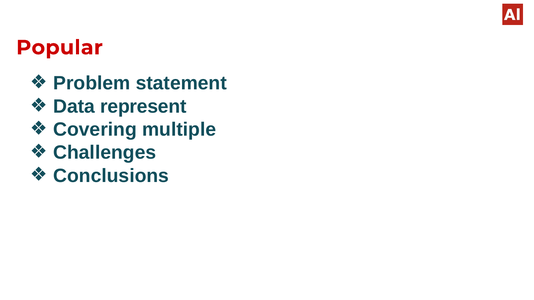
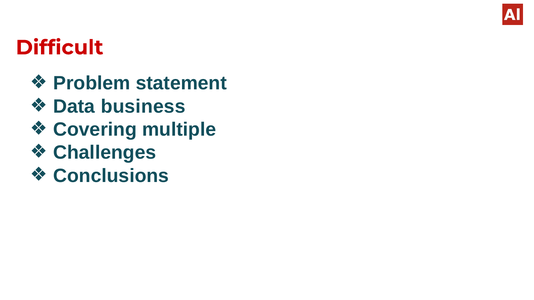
Popular: Popular -> Difficult (60, 48)
represent: represent -> business (143, 107)
